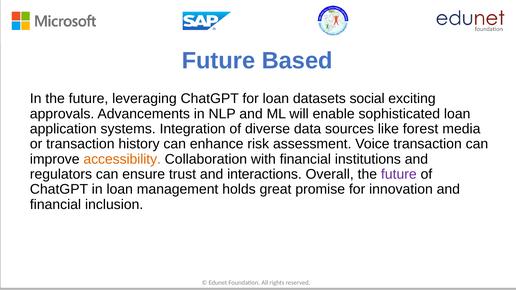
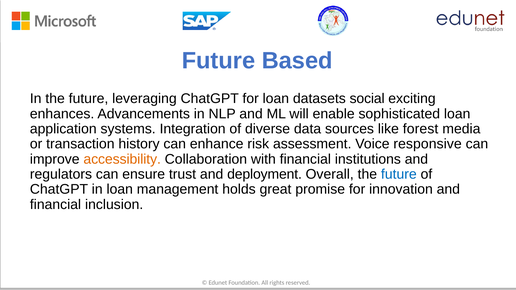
approvals: approvals -> enhances (62, 114)
Voice transaction: transaction -> responsive (428, 144)
interactions: interactions -> deployment (265, 174)
future colour: purple -> blue (399, 174)
